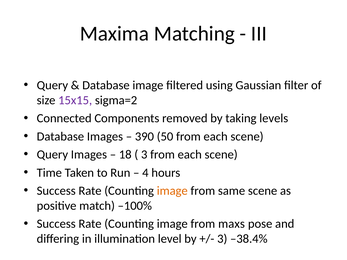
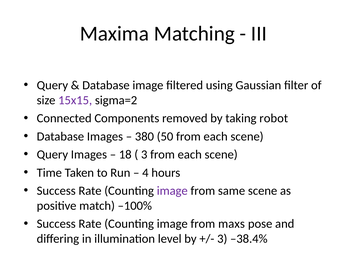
levels: levels -> robot (274, 118)
390: 390 -> 380 (144, 137)
image colour: orange -> purple (172, 191)
